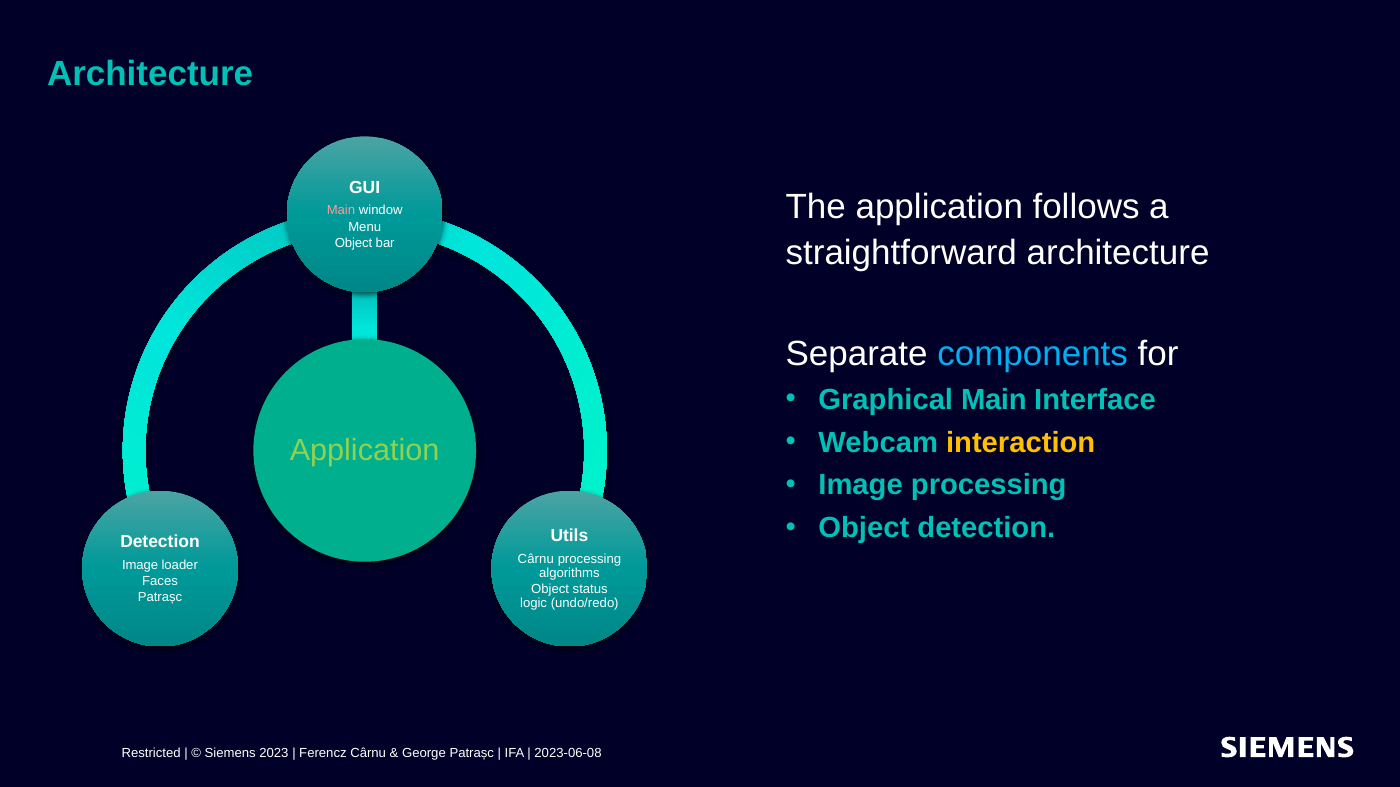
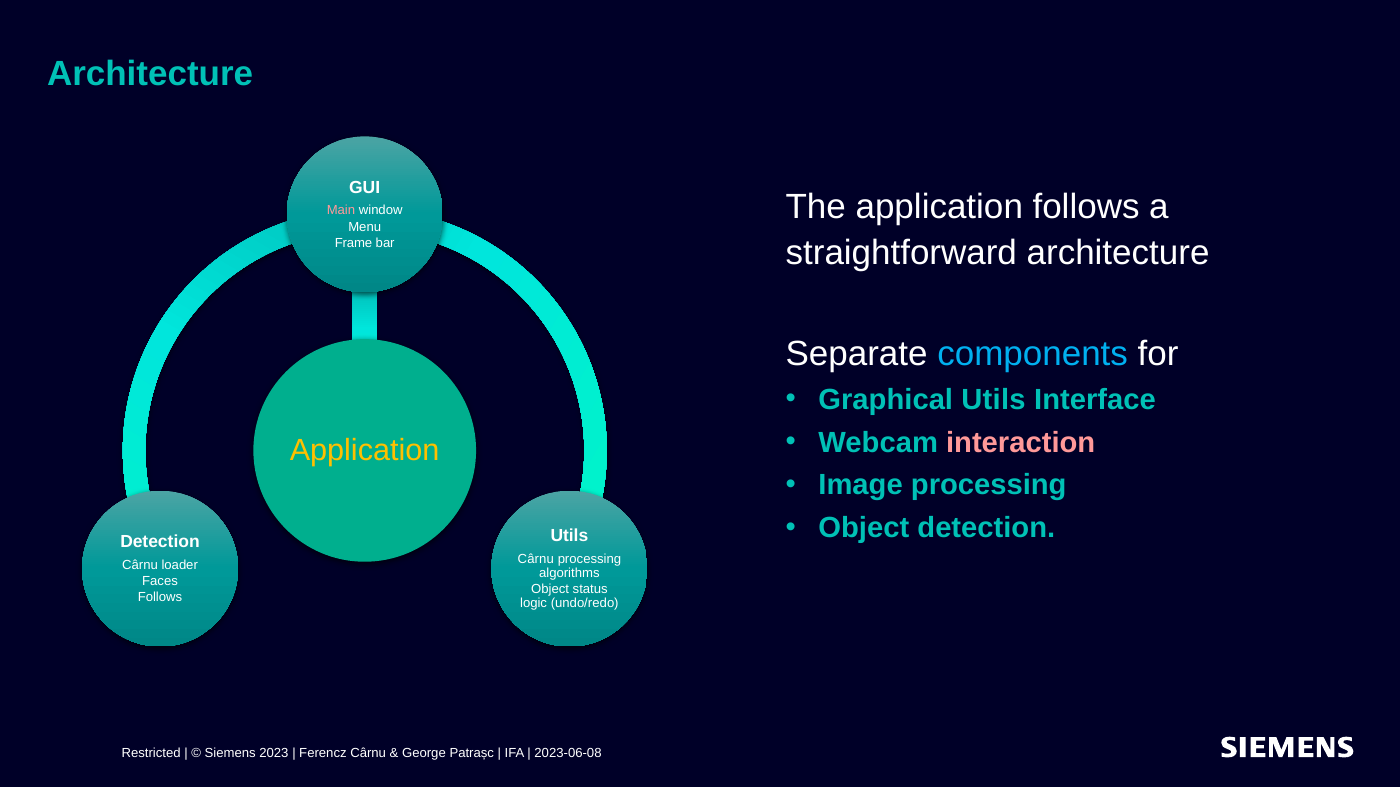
Object: Object -> Frame (354, 243)
Main: Main -> Utils (994, 400)
interaction colour: yellow -> pink (1021, 443)
Application colour: light green -> yellow (365, 451)
Image: Image -> Cârnu (140, 565)
Patrașc: Patrașc -> Follows (160, 598)
